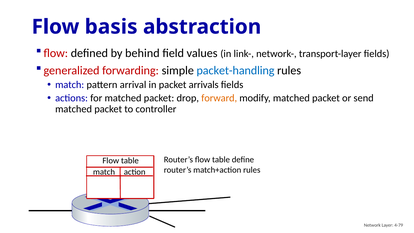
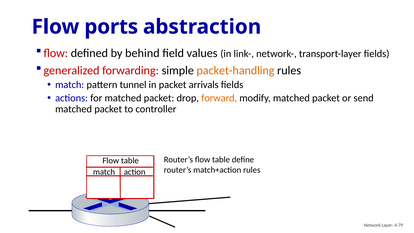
basis: basis -> ports (111, 27)
packet-handling colour: blue -> orange (236, 70)
arrival: arrival -> tunnel (133, 85)
